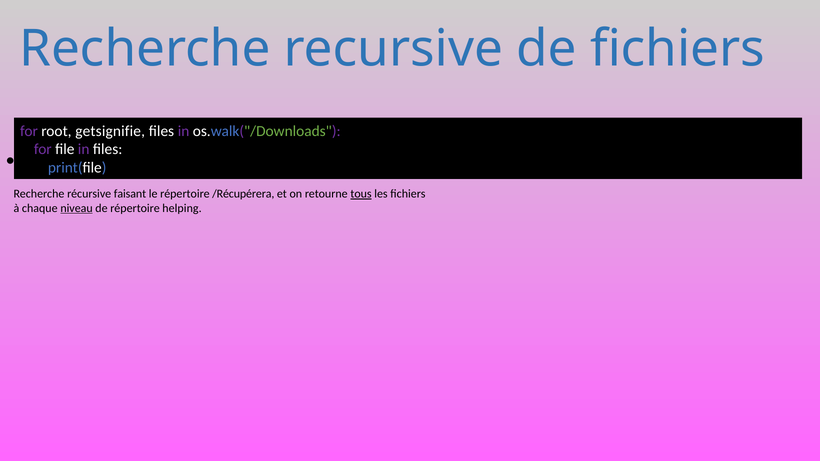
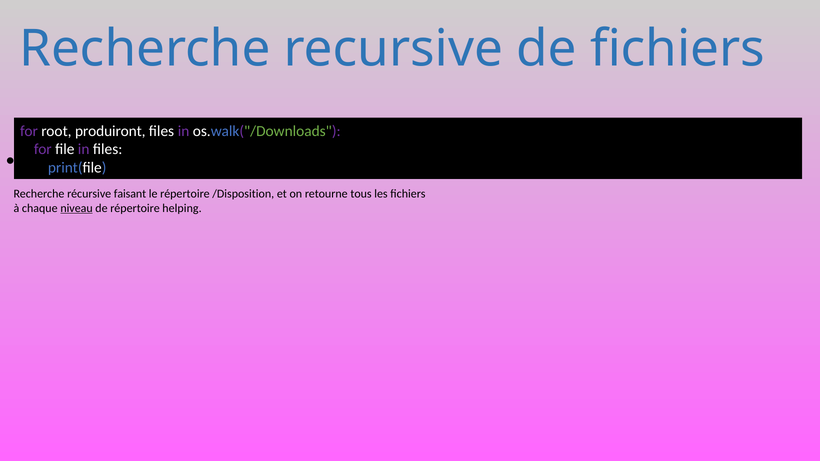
getsignifie: getsignifie -> produiront (110, 131)
/Récupérera: /Récupérera -> /Disposition (243, 194)
tous underline: present -> none (361, 194)
